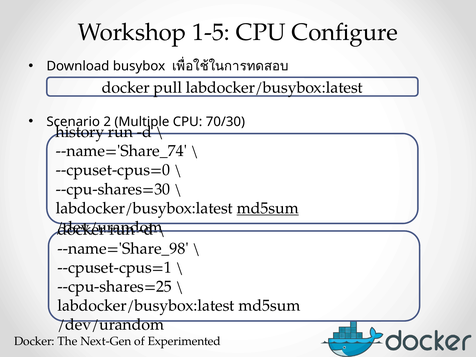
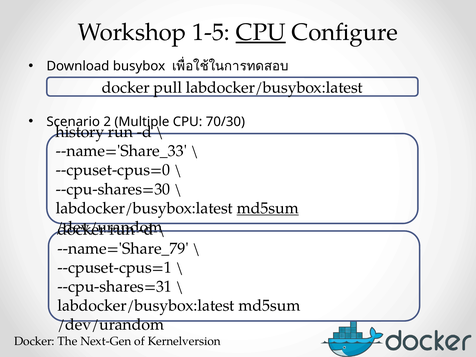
CPU underline: none -> present (261, 32)
--name='Share_74: --name='Share_74 -> --name='Share_33 (121, 151)
--name='Share_98: --name='Share_98 -> --name='Share_79 (123, 249)
--cpu-shares=25: --cpu-shares=25 -> --cpu-shares=31 (115, 287)
Experimented: Experimented -> Kernelversion (184, 341)
